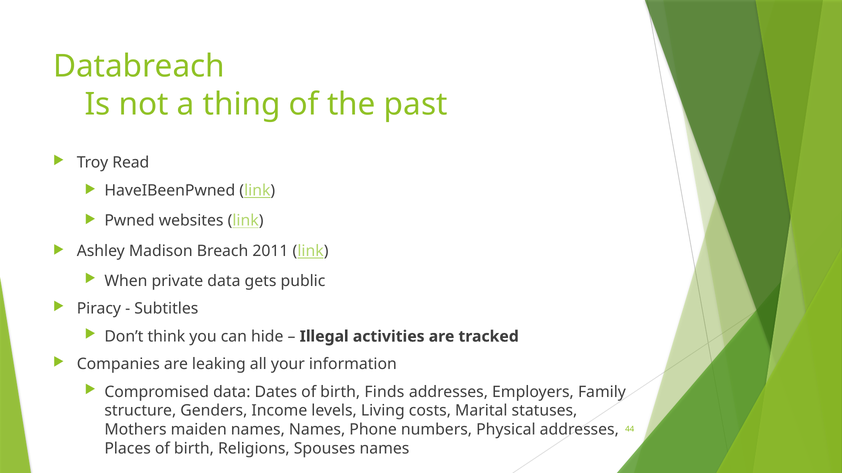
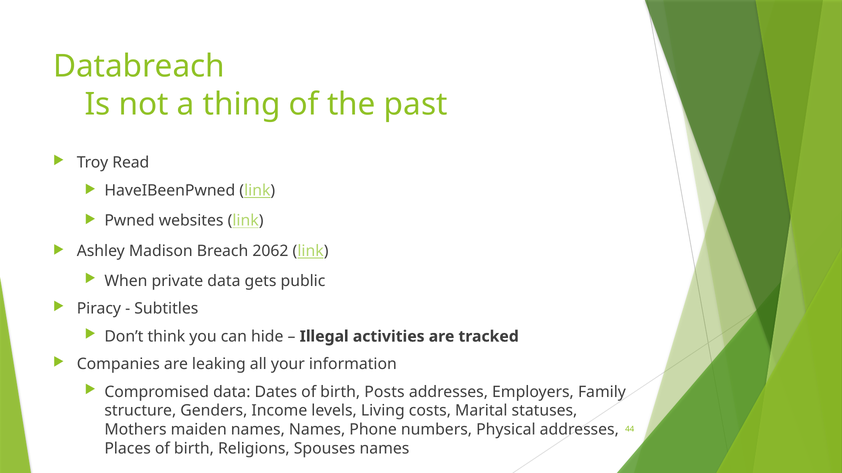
2011: 2011 -> 2062 (270, 251)
Finds: Finds -> Posts (384, 392)
